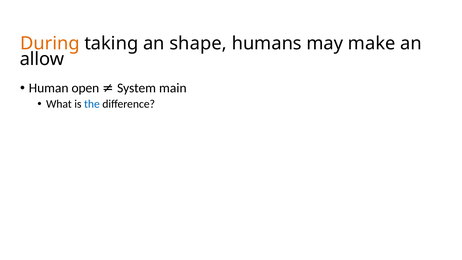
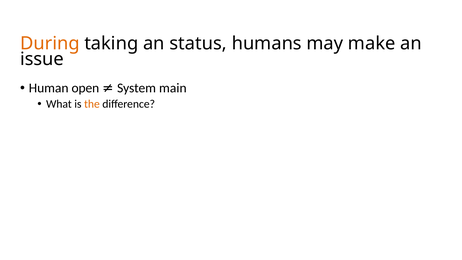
shape: shape -> status (198, 43)
allow: allow -> issue (42, 59)
the colour: blue -> orange (92, 104)
